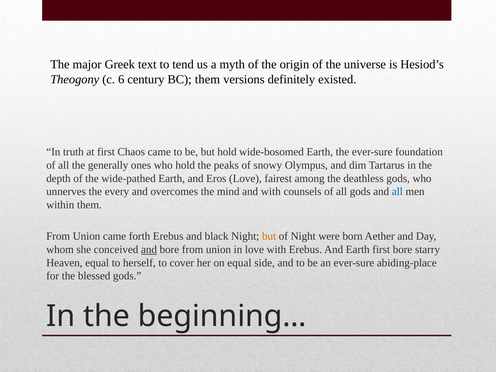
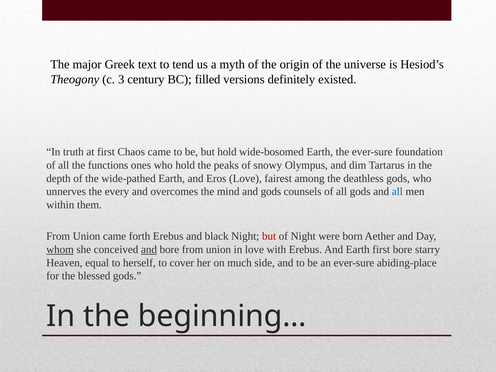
6: 6 -> 3 (121, 79)
BC them: them -> filled (208, 79)
generally: generally -> functions (108, 165)
and with: with -> gods (271, 192)
but colour: orange -> red (269, 236)
whom underline: none -> present (60, 250)
on equal: equal -> much (239, 263)
